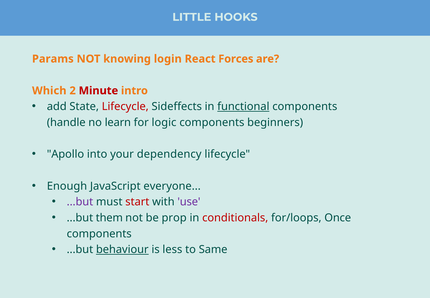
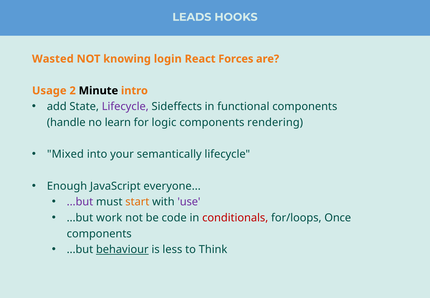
LITTLE: LITTLE -> LEADS (192, 17)
Params: Params -> Wasted (53, 59)
Which: Which -> Usage (49, 91)
Minute colour: red -> black (98, 91)
Lifecycle colour: red -> purple (125, 106)
functional underline: present -> none (243, 106)
beginners: beginners -> rendering (275, 122)
Apollo: Apollo -> Mixed (65, 154)
dependency: dependency -> semantically (169, 154)
start colour: red -> orange (137, 202)
them: them -> work (109, 218)
prop: prop -> code (174, 218)
Same: Same -> Think (213, 249)
